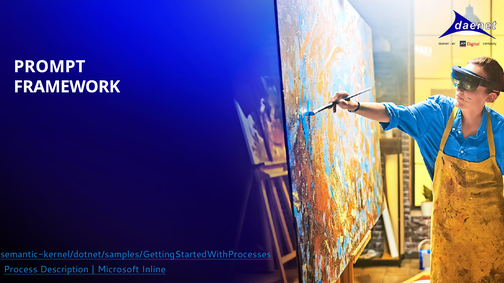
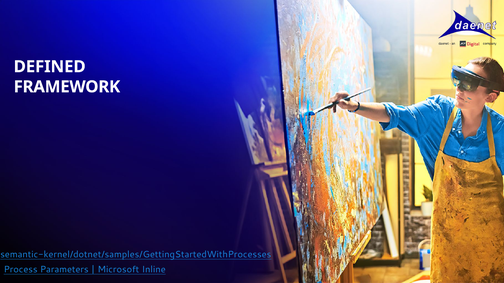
PROMPT: PROMPT -> DEFINED (50, 67)
Description: Description -> Parameters (64, 270)
